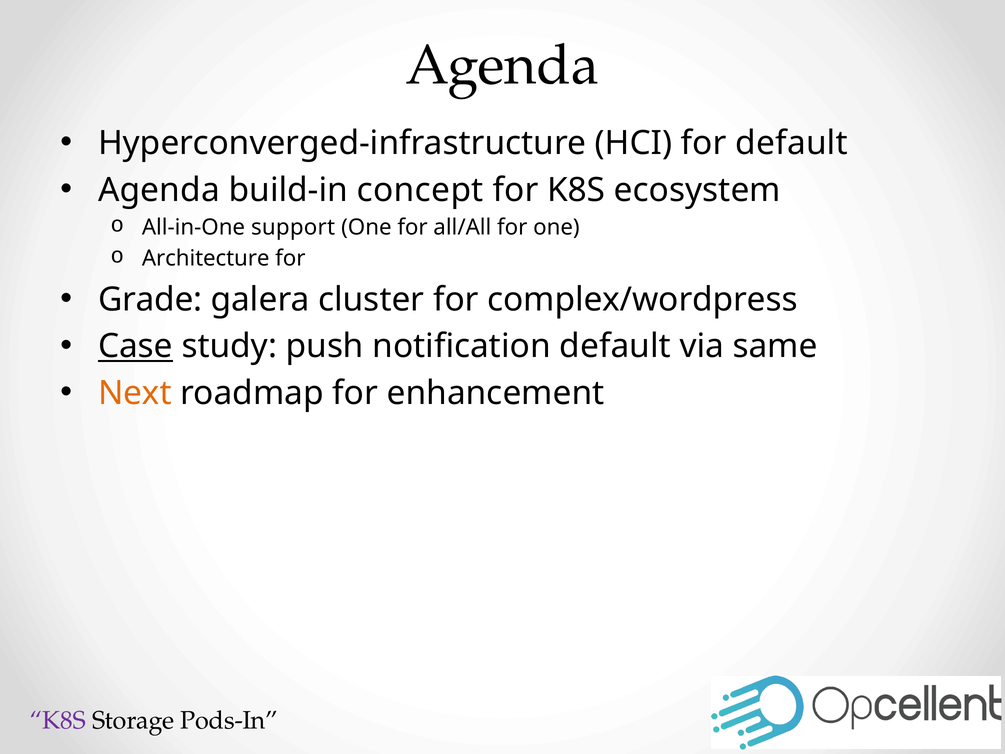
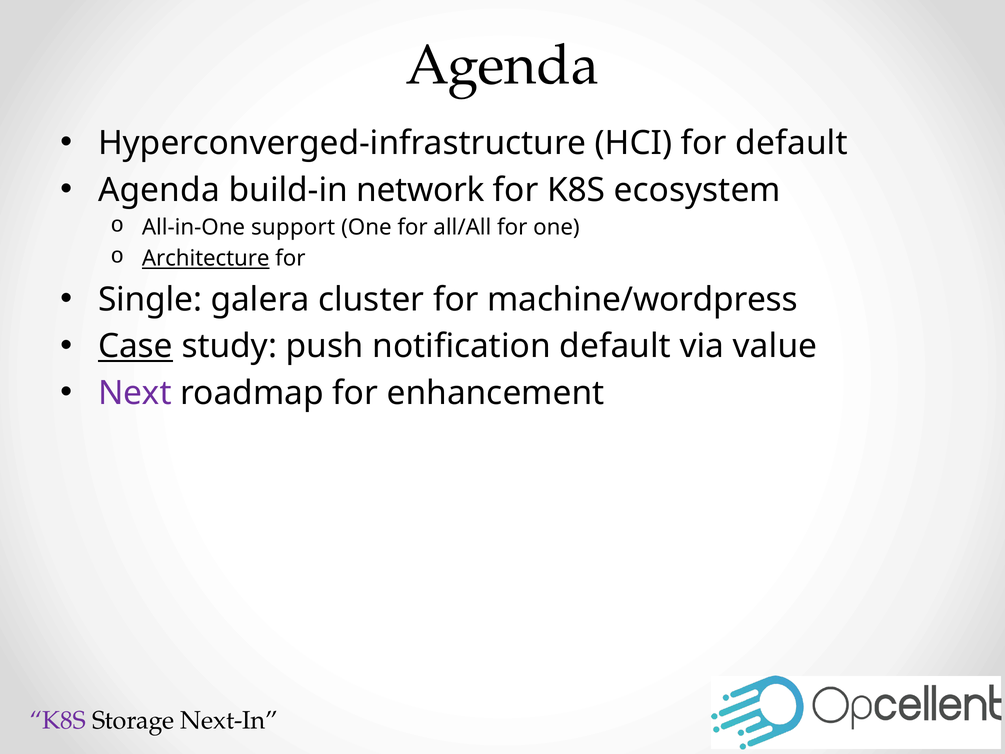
concept: concept -> network (420, 190)
Architecture underline: none -> present (206, 258)
Grade: Grade -> Single (150, 299)
complex/wordpress: complex/wordpress -> machine/wordpress (643, 299)
same: same -> value (775, 346)
Next colour: orange -> purple (135, 393)
Pods-In: Pods-In -> Next-In (229, 720)
